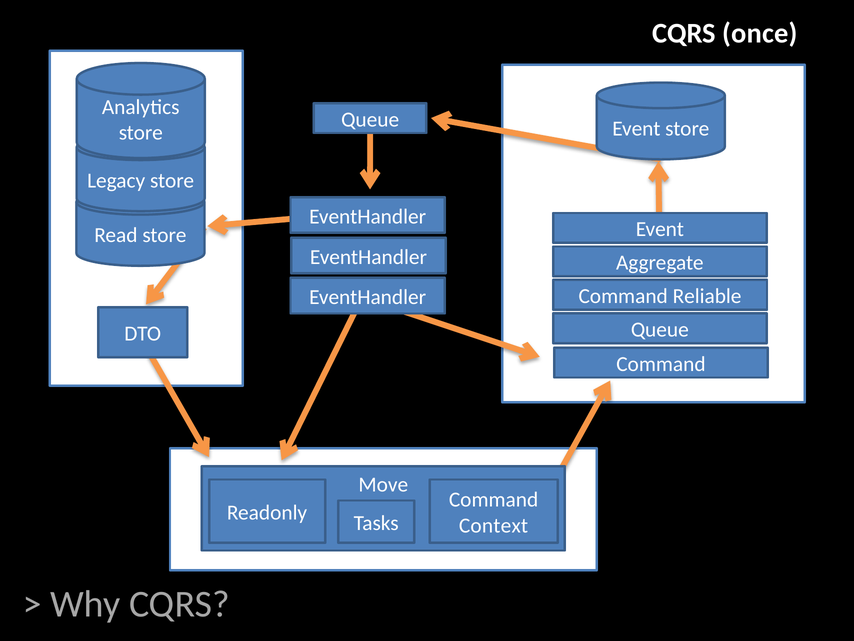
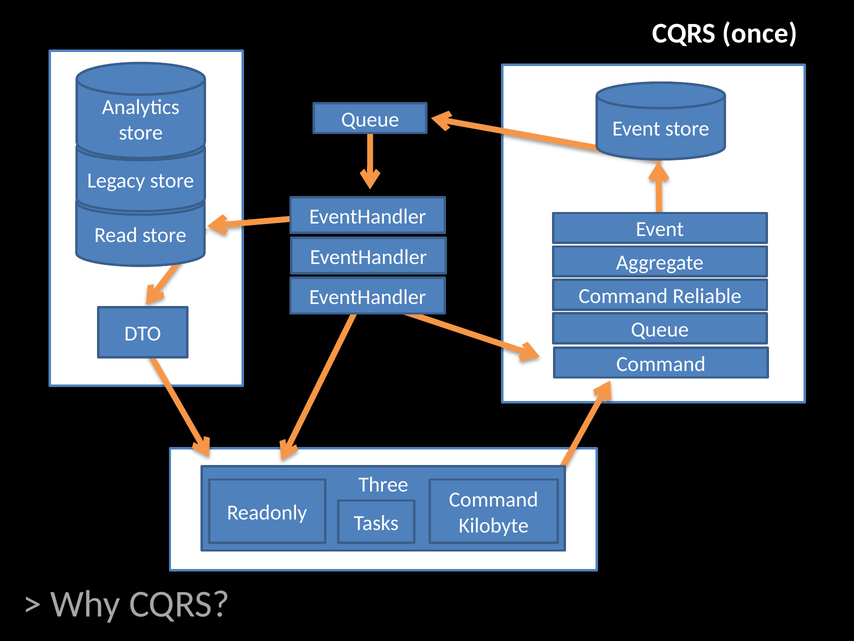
Move: Move -> Three (383, 484)
Context: Context -> Kilobyte (494, 525)
